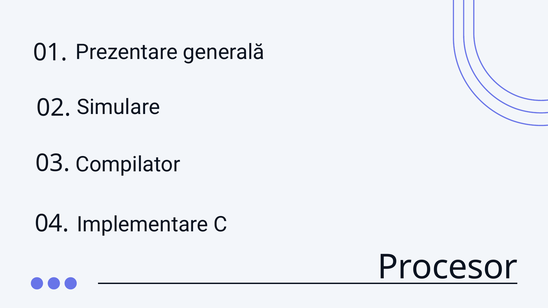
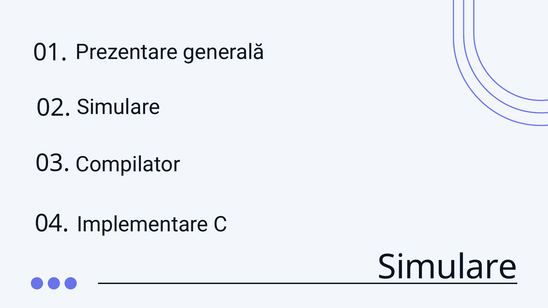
Procesor: Procesor -> Simulare (448, 267)
